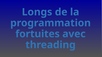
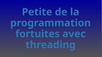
Longs: Longs -> Petite (37, 12)
